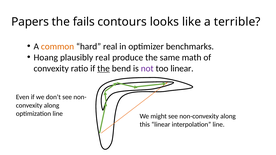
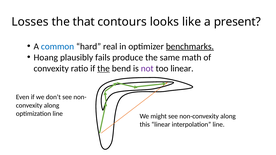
Papers: Papers -> Losses (30, 22)
fails: fails -> that (84, 22)
terrible: terrible -> present (237, 22)
common colour: orange -> blue (58, 46)
benchmarks underline: none -> present (190, 46)
plausibly real: real -> fails (103, 58)
